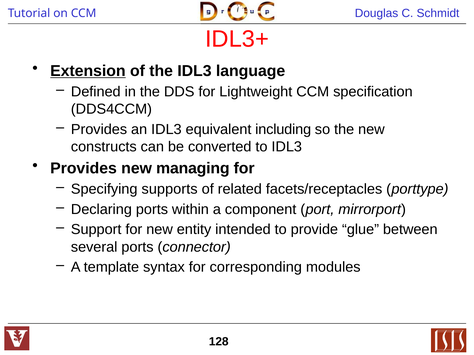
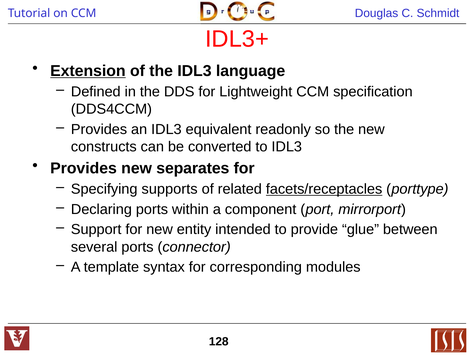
including: including -> readonly (283, 130)
managing: managing -> separates (193, 168)
facets/receptacles underline: none -> present (324, 189)
